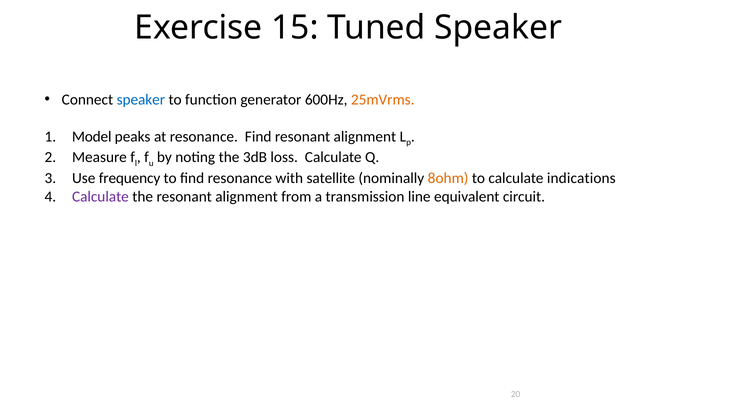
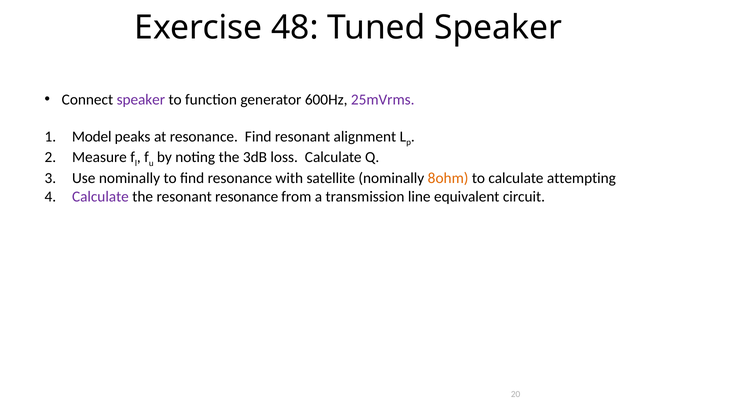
15: 15 -> 48 (295, 28)
speaker colour: blue -> purple (141, 100)
25mVrms colour: orange -> purple (383, 100)
Use frequency: frequency -> nominally (129, 178)
indications: indications -> attempting (581, 178)
the resonant alignment: alignment -> resonance (247, 197)
